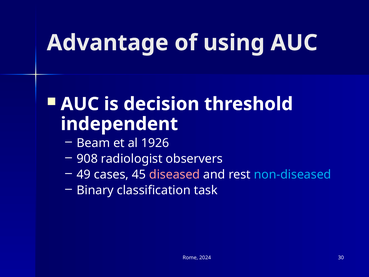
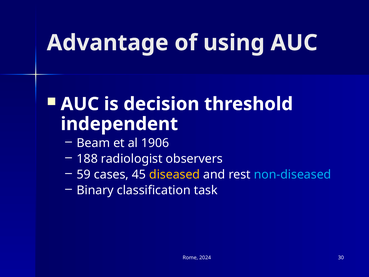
1926: 1926 -> 1906 (155, 143)
908: 908 -> 188 (87, 159)
49: 49 -> 59 (84, 174)
diseased colour: pink -> yellow (175, 174)
